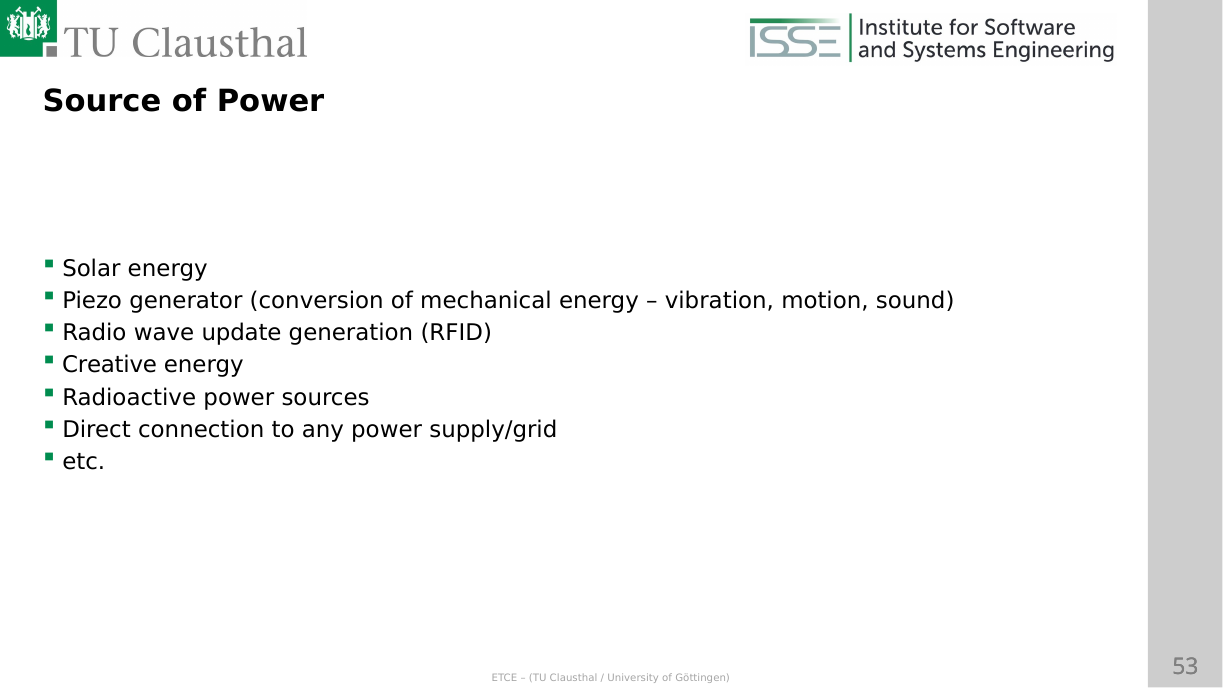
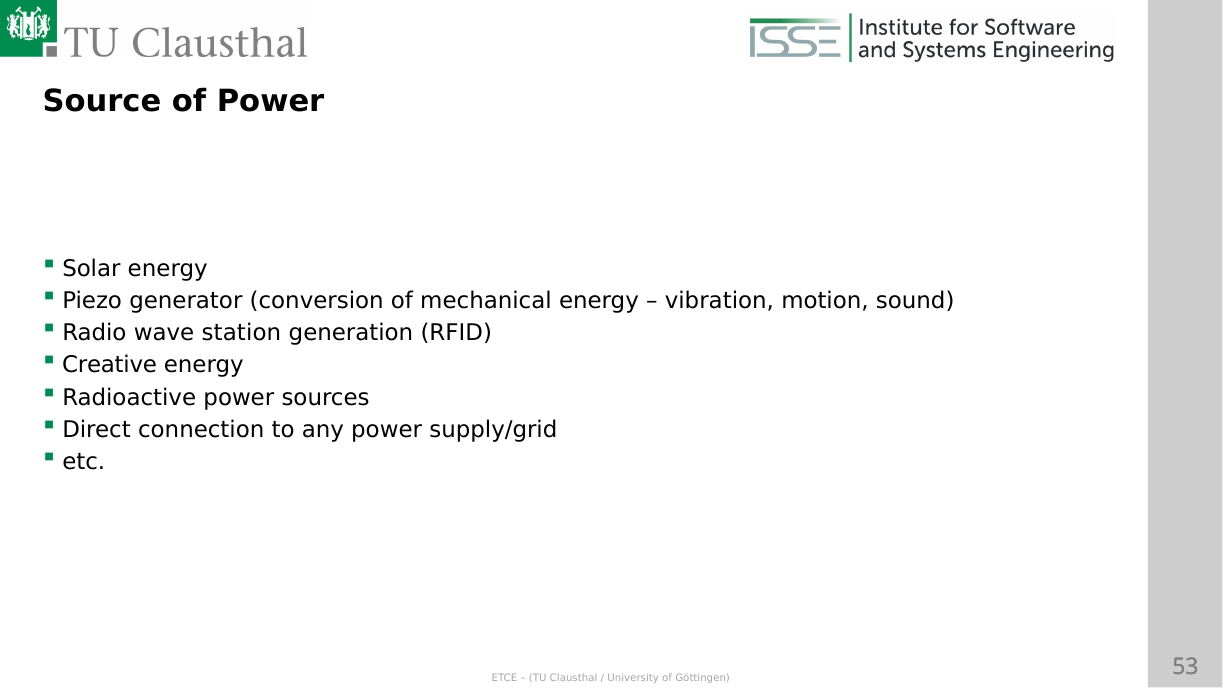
update: update -> station (241, 333)
